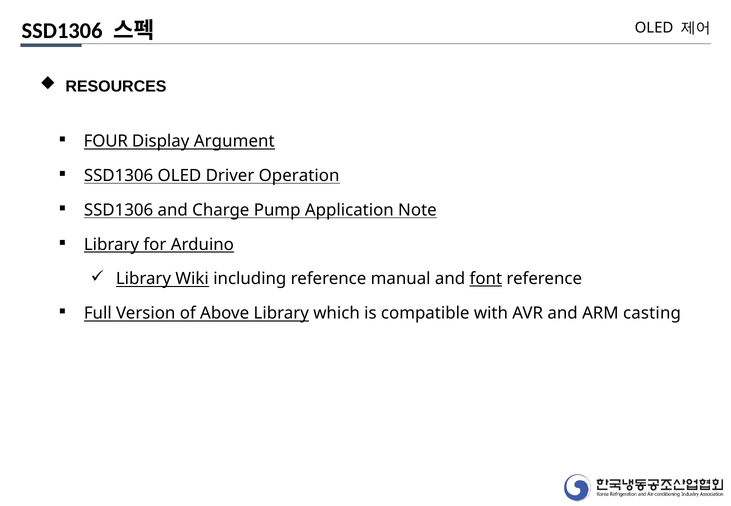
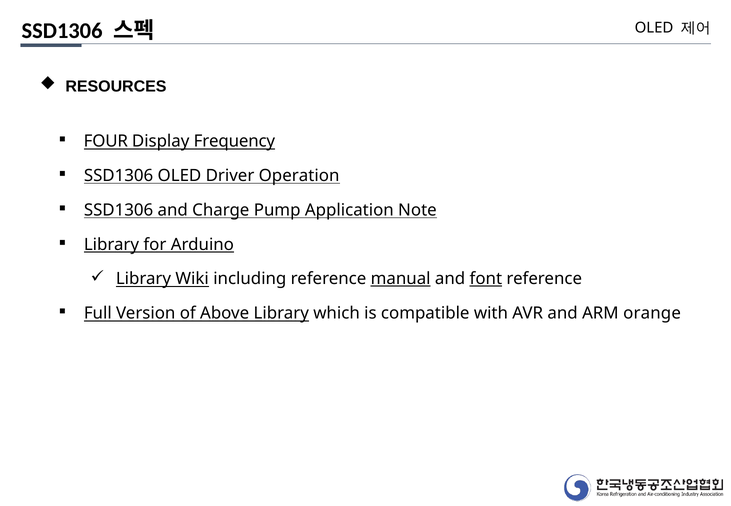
Argument: Argument -> Frequency (234, 141)
manual underline: none -> present (401, 279)
casting: casting -> orange (652, 313)
